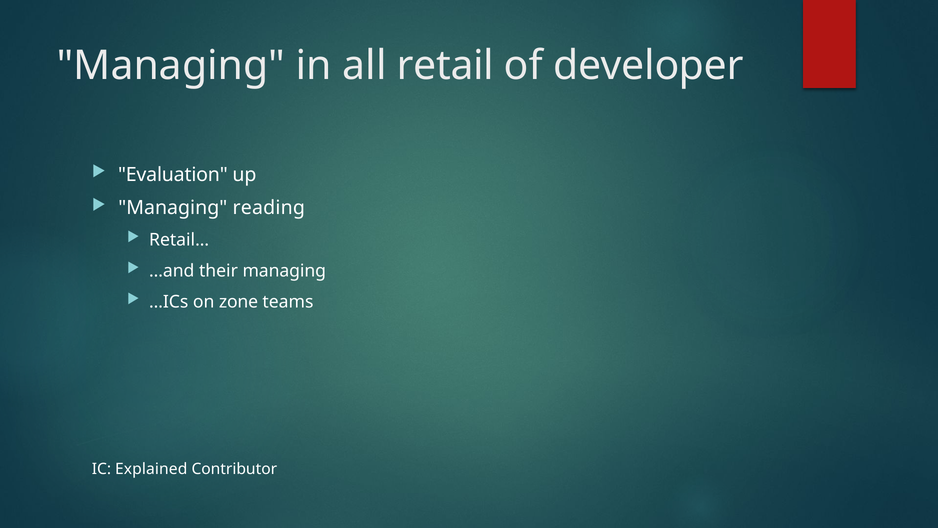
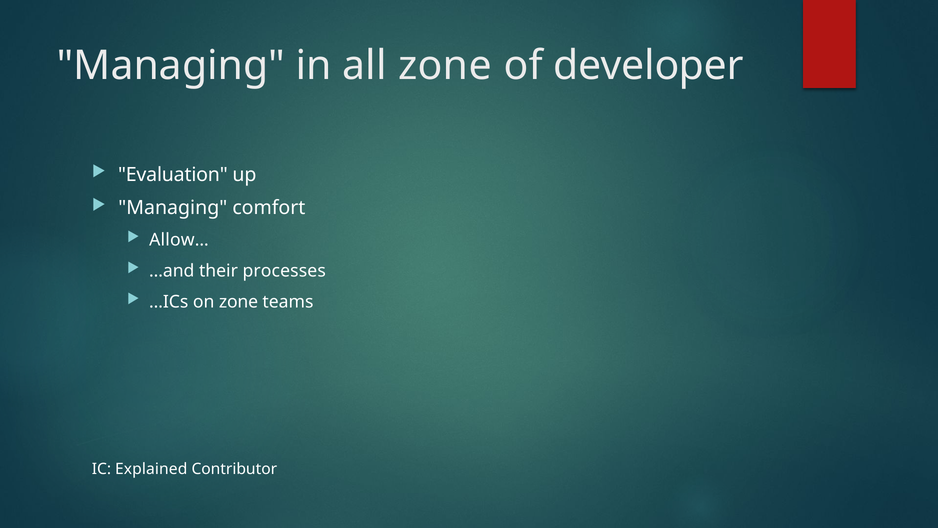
all retail: retail -> zone (445, 66)
reading: reading -> comfort (269, 208)
Retail…: Retail… -> Allow… (179, 240)
their managing: managing -> processes (284, 271)
